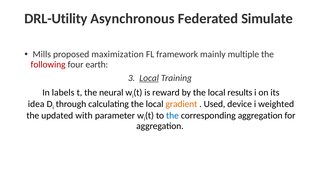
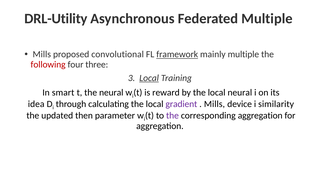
Federated Simulate: Simulate -> Multiple (267, 19)
maximization: maximization -> convolutional (118, 54)
framework underline: none -> present (177, 54)
earth: earth -> three (97, 65)
labels: labels -> smart (63, 93)
local results: results -> neural (240, 93)
gradient colour: orange -> purple (181, 104)
Used: Used -> Mills (214, 104)
weighted: weighted -> similarity (276, 104)
with: with -> then (84, 116)
the colour: blue -> purple (172, 116)
